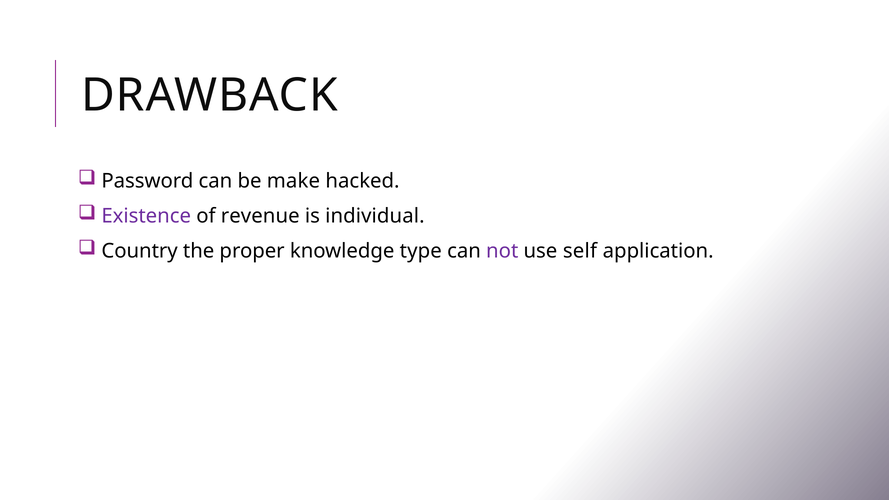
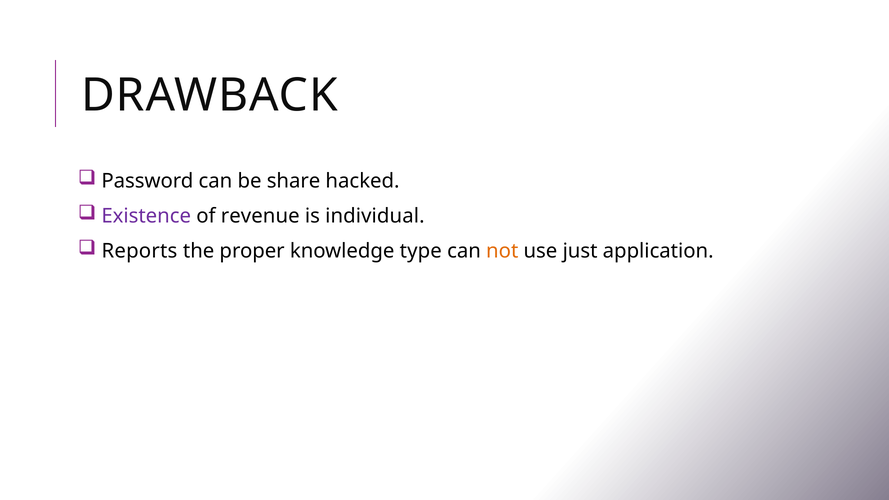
make: make -> share (294, 181)
Country: Country -> Reports (139, 251)
not colour: purple -> orange (502, 251)
self: self -> just (580, 251)
